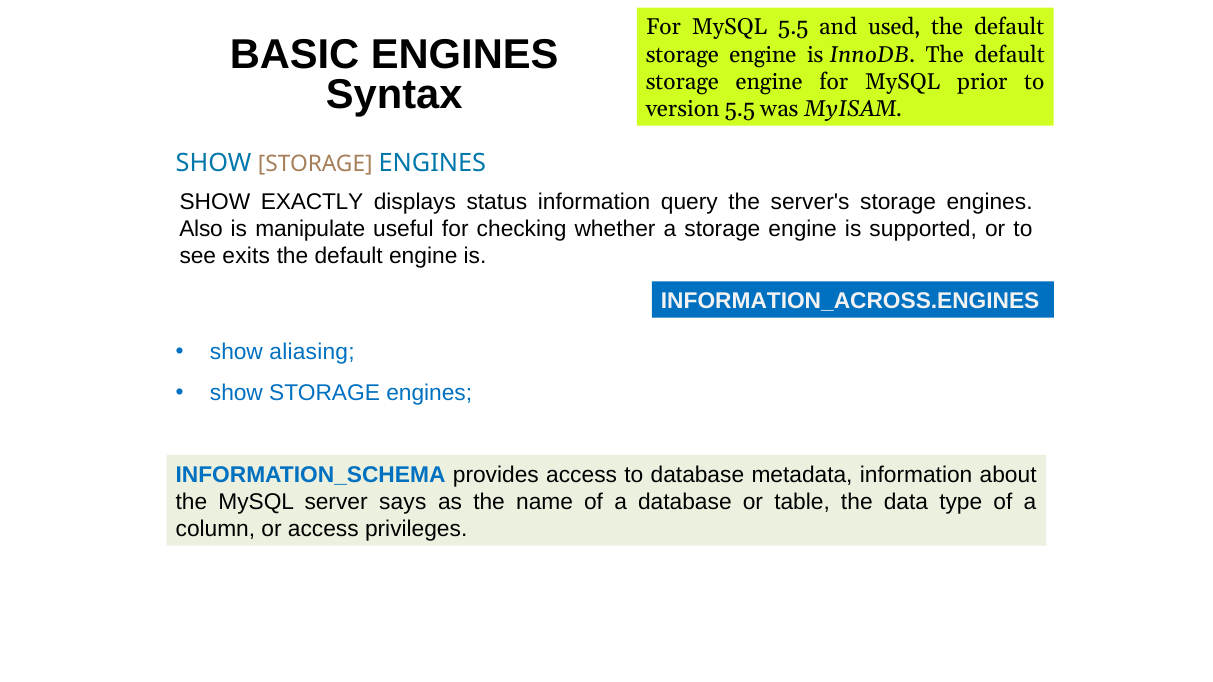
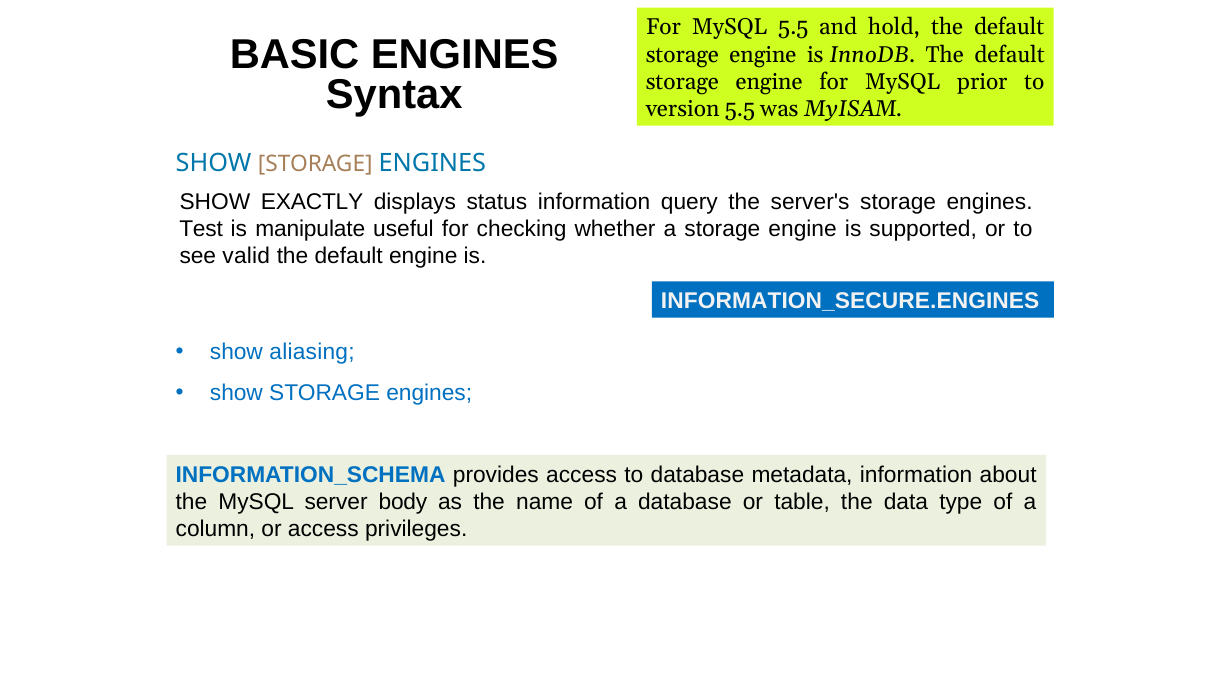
used: used -> hold (894, 27)
Also: Also -> Test (201, 229)
exits: exits -> valid (246, 256)
INFORMATION_ACROSS.ENGINES: INFORMATION_ACROSS.ENGINES -> INFORMATION_SECURE.ENGINES (850, 301)
says: says -> body (403, 502)
